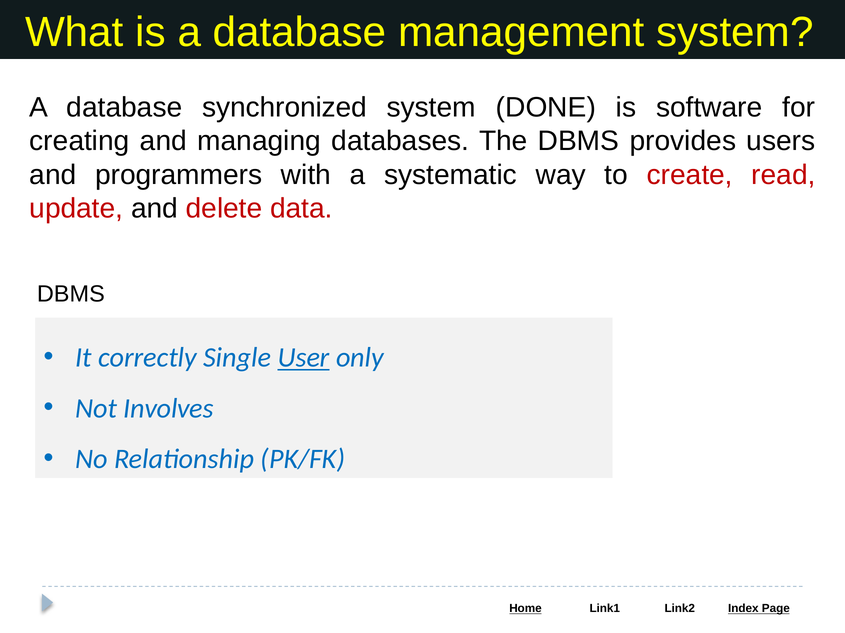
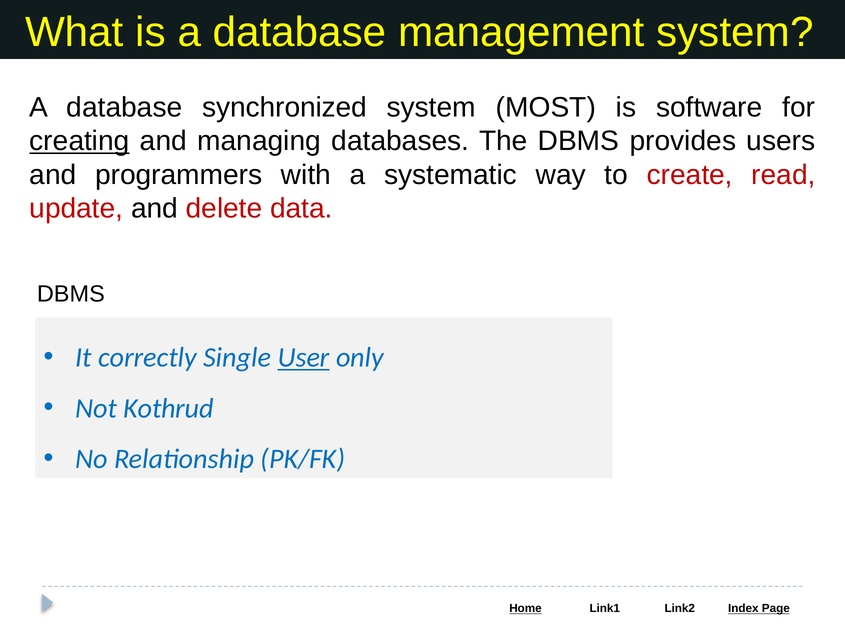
DONE: DONE -> MOST (546, 108)
creating underline: none -> present (79, 141)
Involves: Involves -> Kothrud (169, 409)
